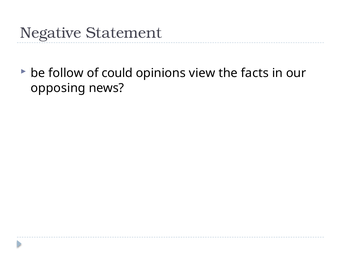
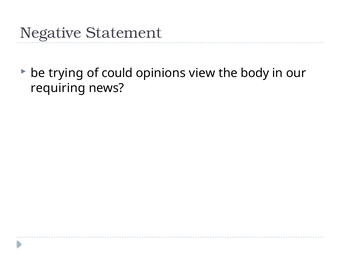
follow: follow -> trying (66, 73)
facts: facts -> body (255, 73)
opposing: opposing -> requiring (58, 88)
